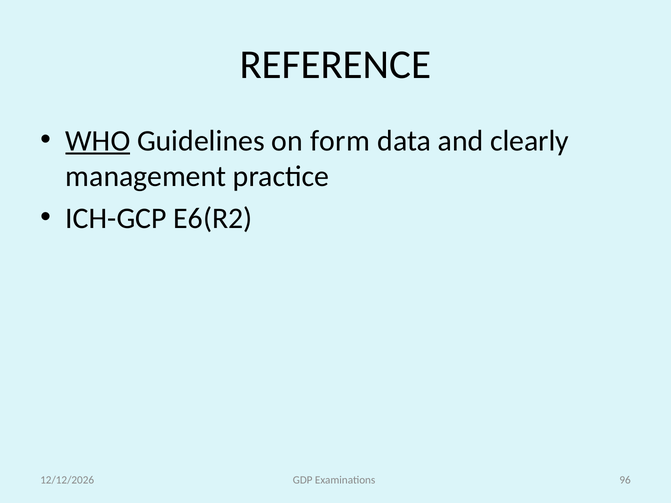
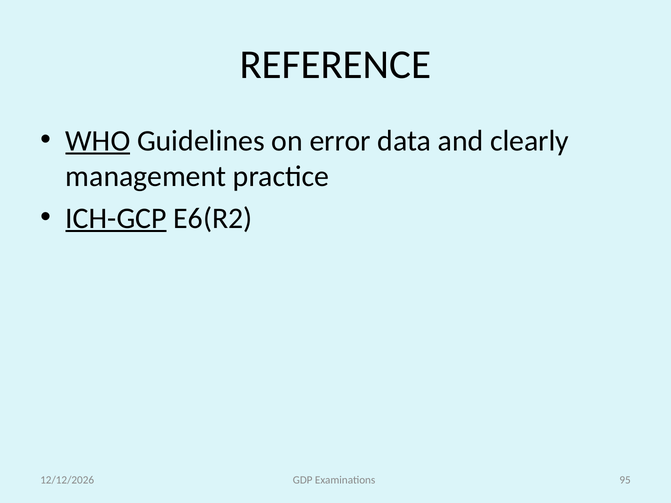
form: form -> error (340, 141)
ICH-GCP underline: none -> present (116, 218)
96: 96 -> 95 (625, 480)
